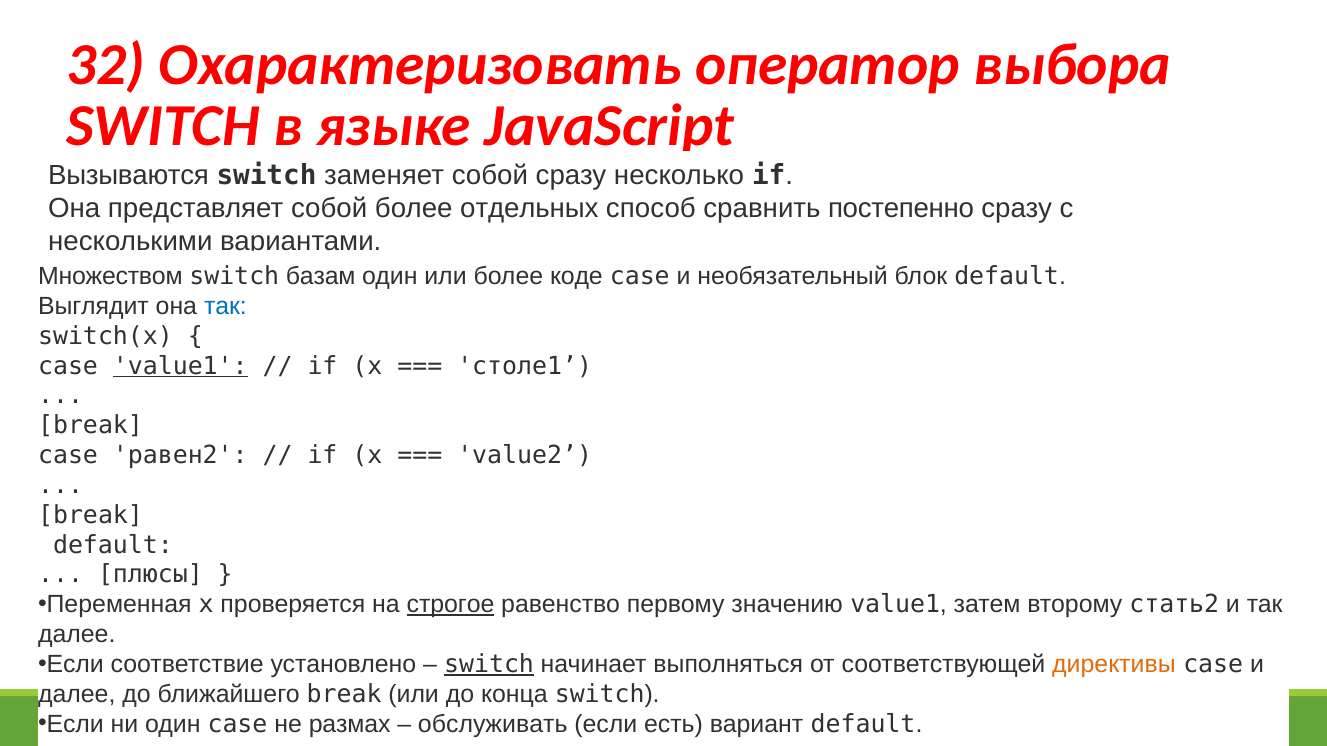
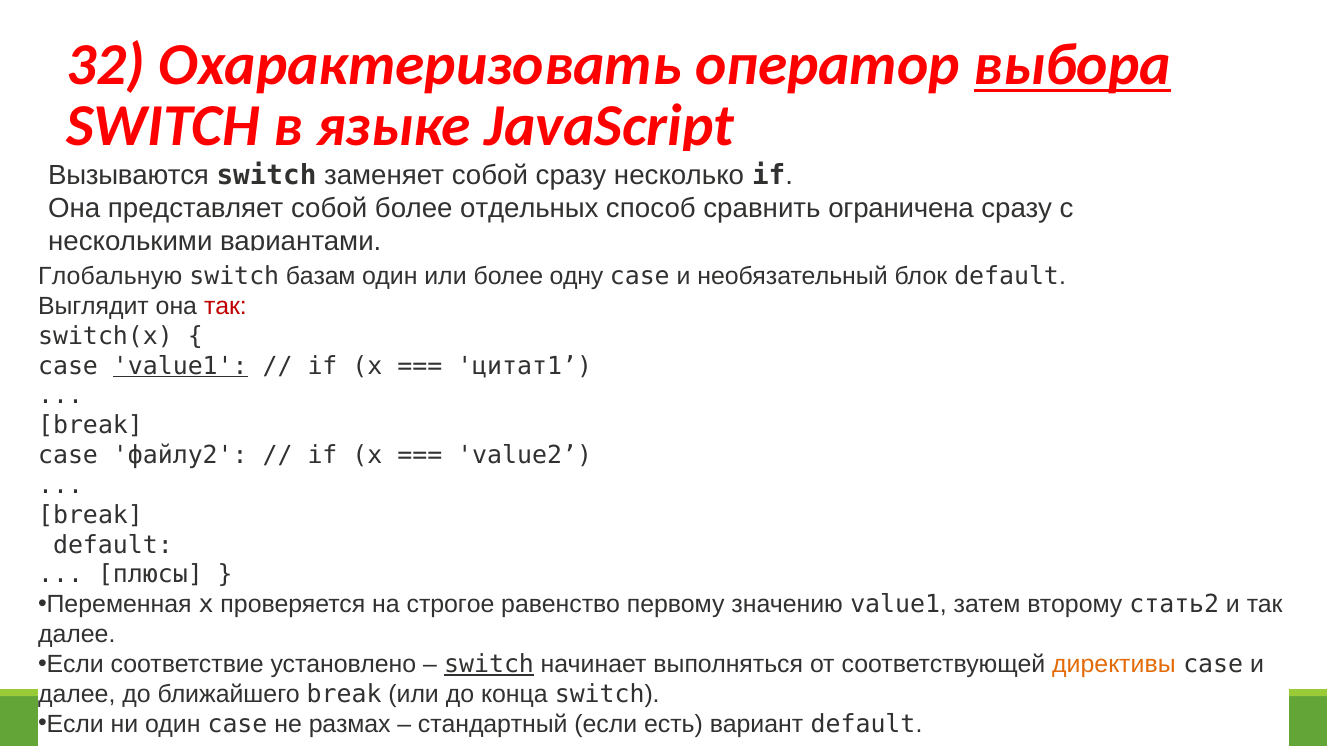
выбора underline: none -> present (1072, 65)
постепенно: постепенно -> ограничена (901, 208)
Множеством: Множеством -> Глобальную (110, 276)
коде: коде -> одну (576, 276)
так colour: blue -> red (225, 306)
столе1: столе1 -> цитат1 (525, 366)
равен2: равен2 -> файлу2 (180, 456)
строгое underline: present -> none (451, 605)
обслуживать: обслуживать -> стандартный (493, 724)
